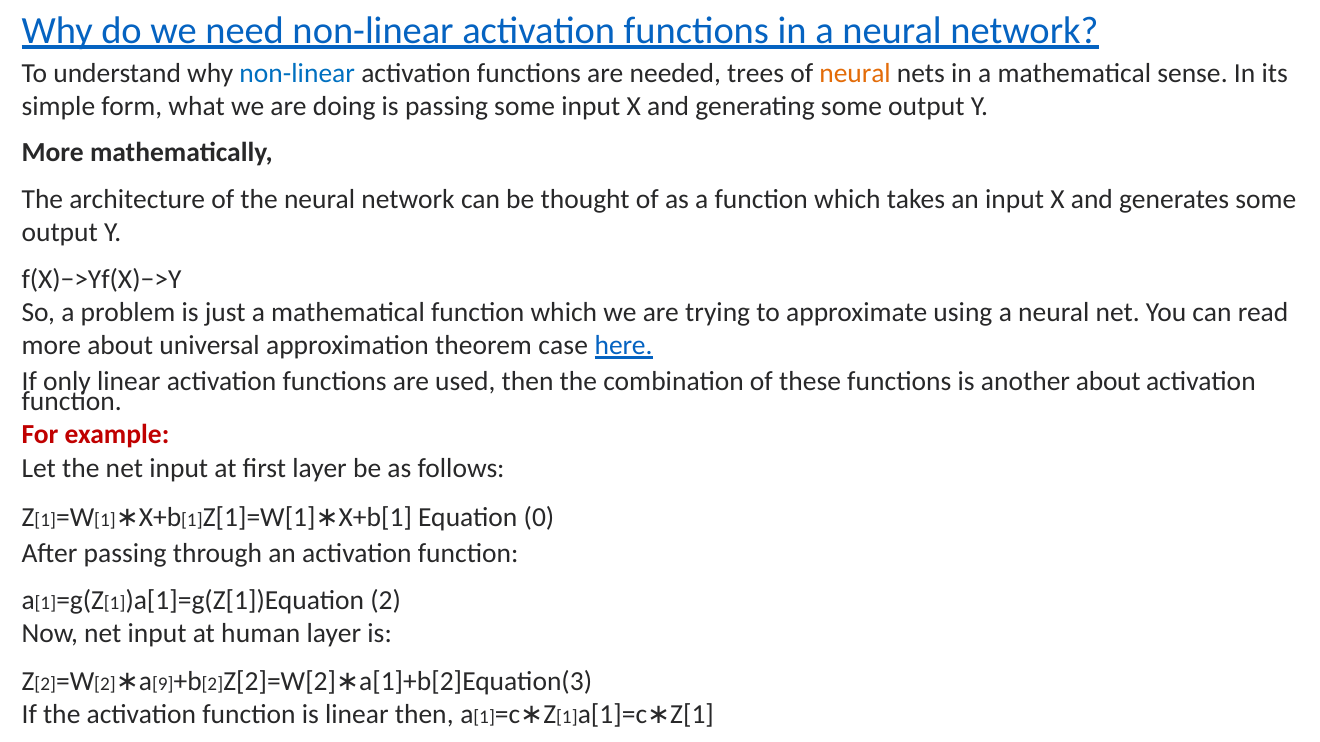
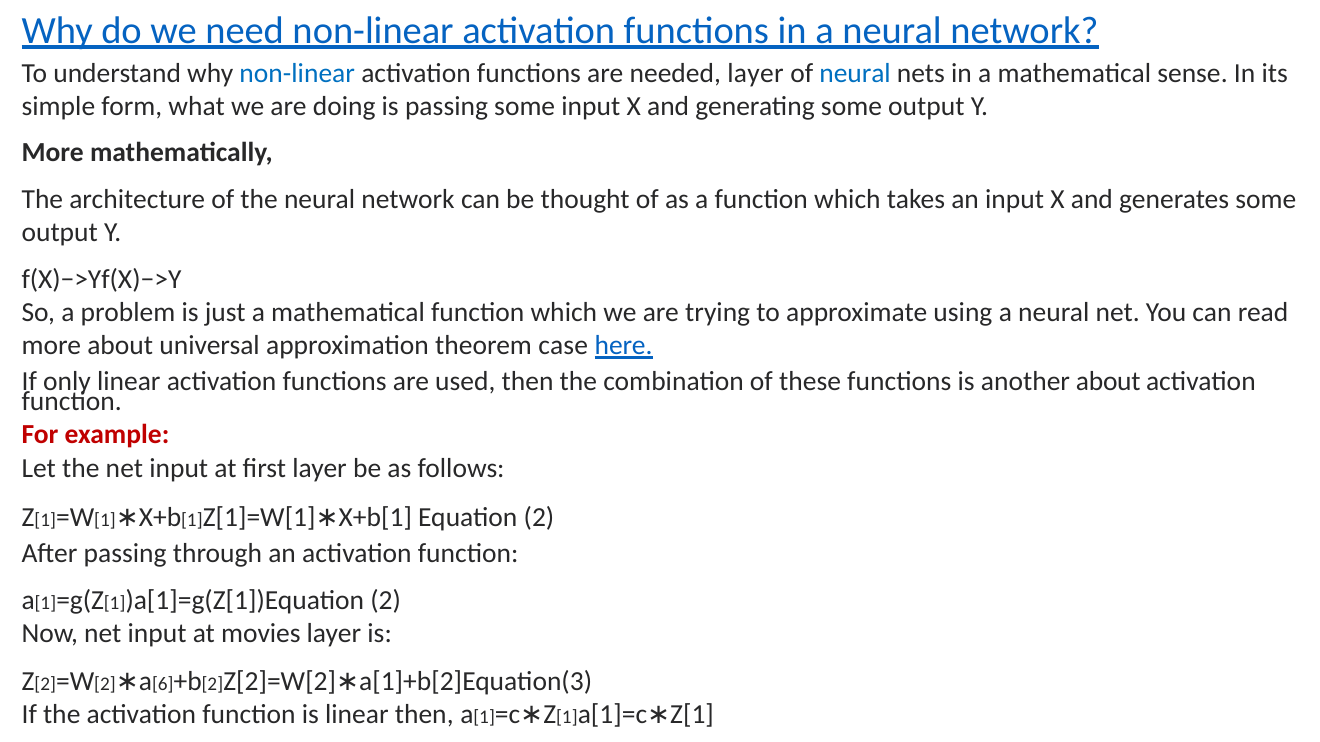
needed trees: trees -> layer (756, 73)
neural colour: orange -> blue (855, 73)
Equation 0: 0 -> 2 (539, 517)
human: human -> movies (261, 634)
9: 9 -> 6 (163, 684)
